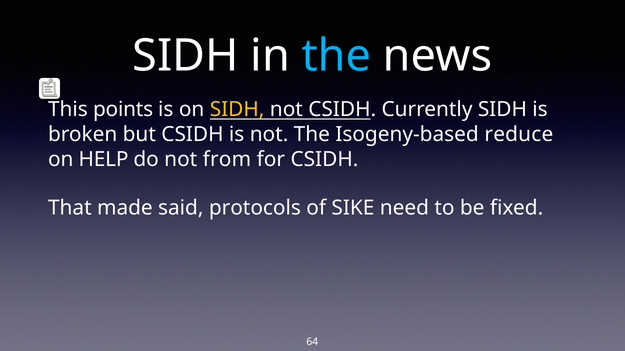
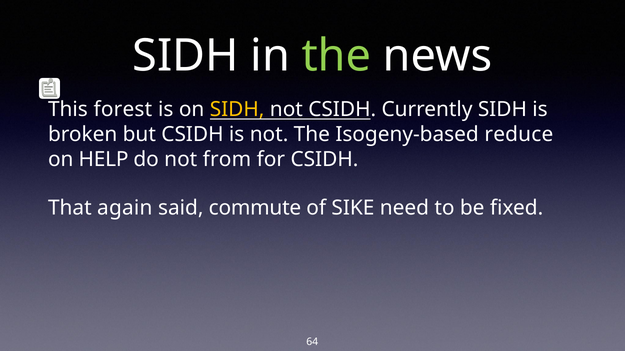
the colour: light blue -> light green (336, 56)
points: points -> forest (123, 110)
made: made -> again (125, 208)
protocols: protocols -> commute (255, 208)
